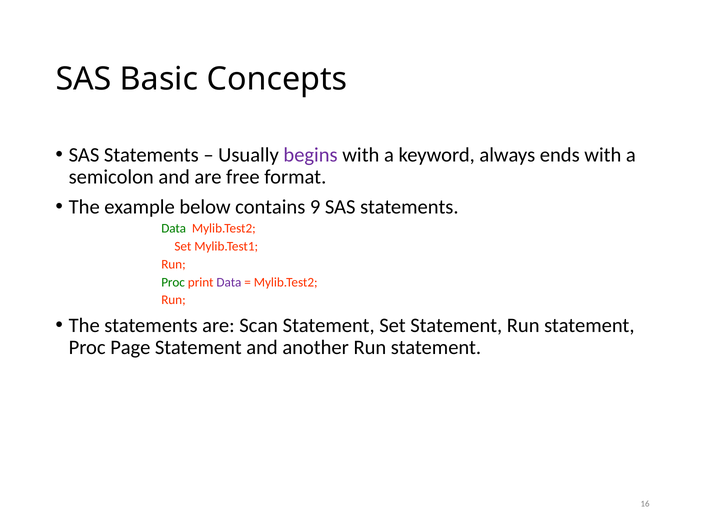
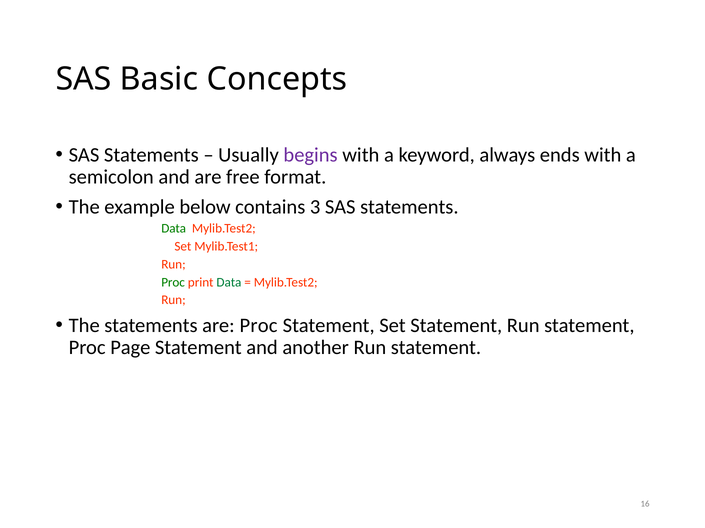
9: 9 -> 3 (315, 207)
Data colour: purple -> green (229, 283)
are Scan: Scan -> Proc (259, 326)
